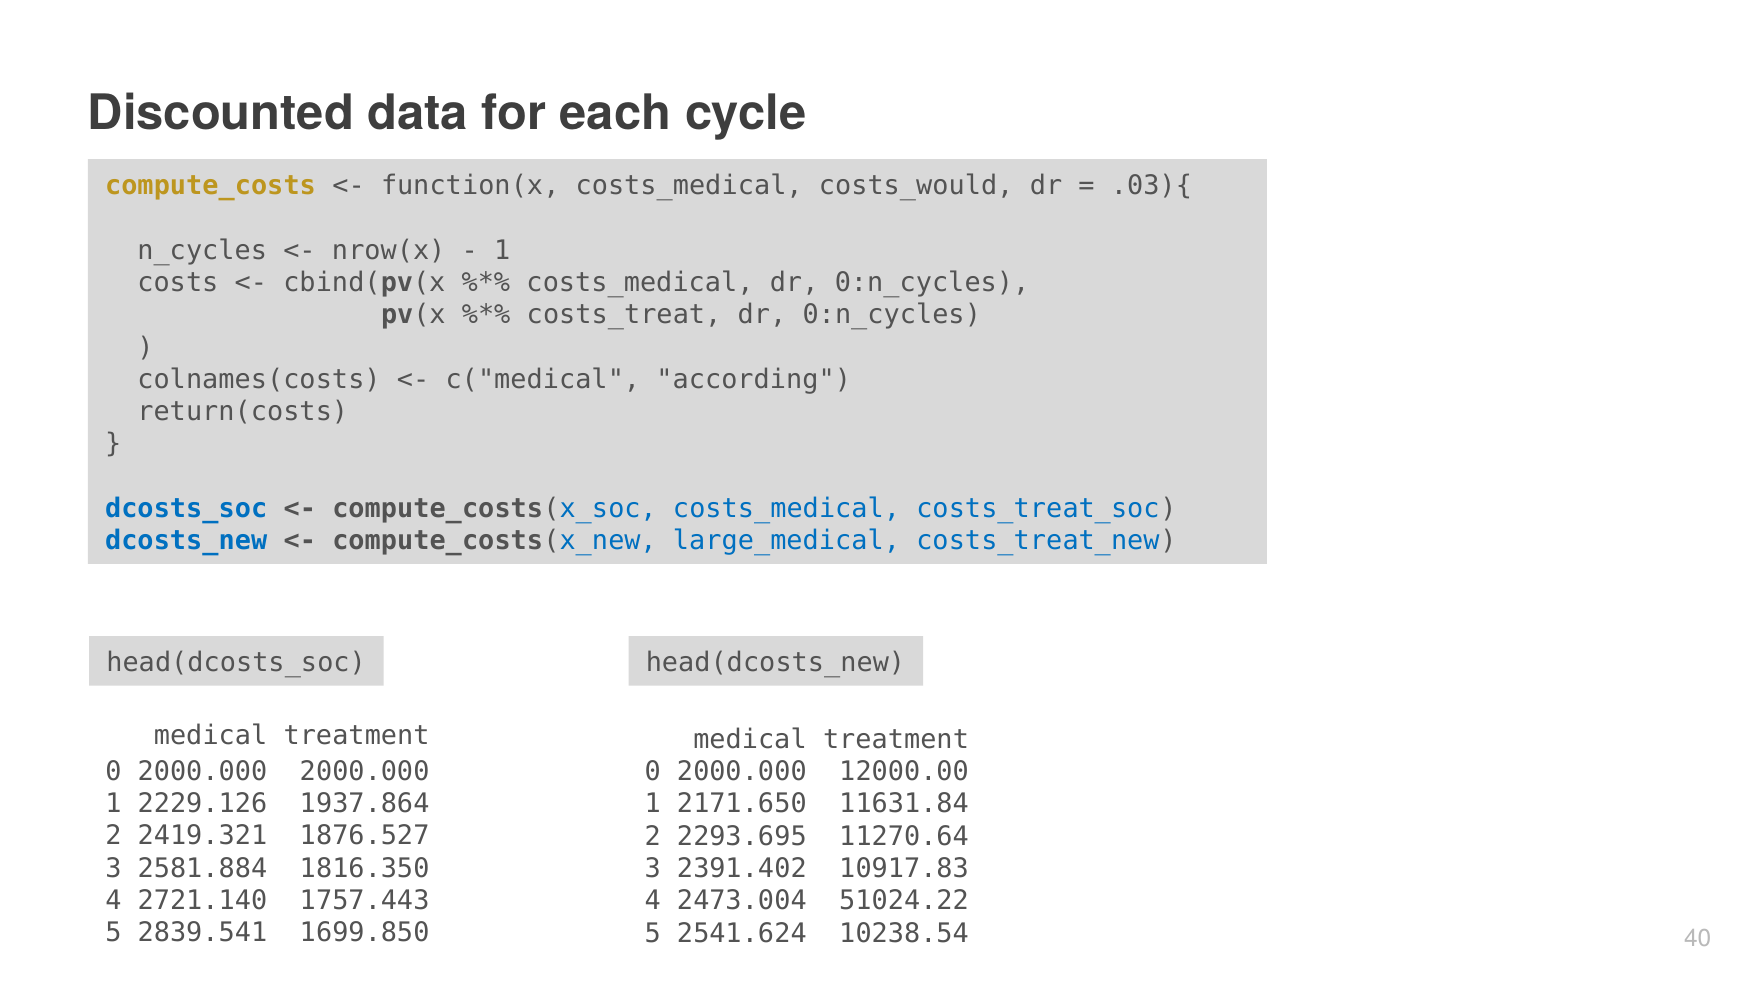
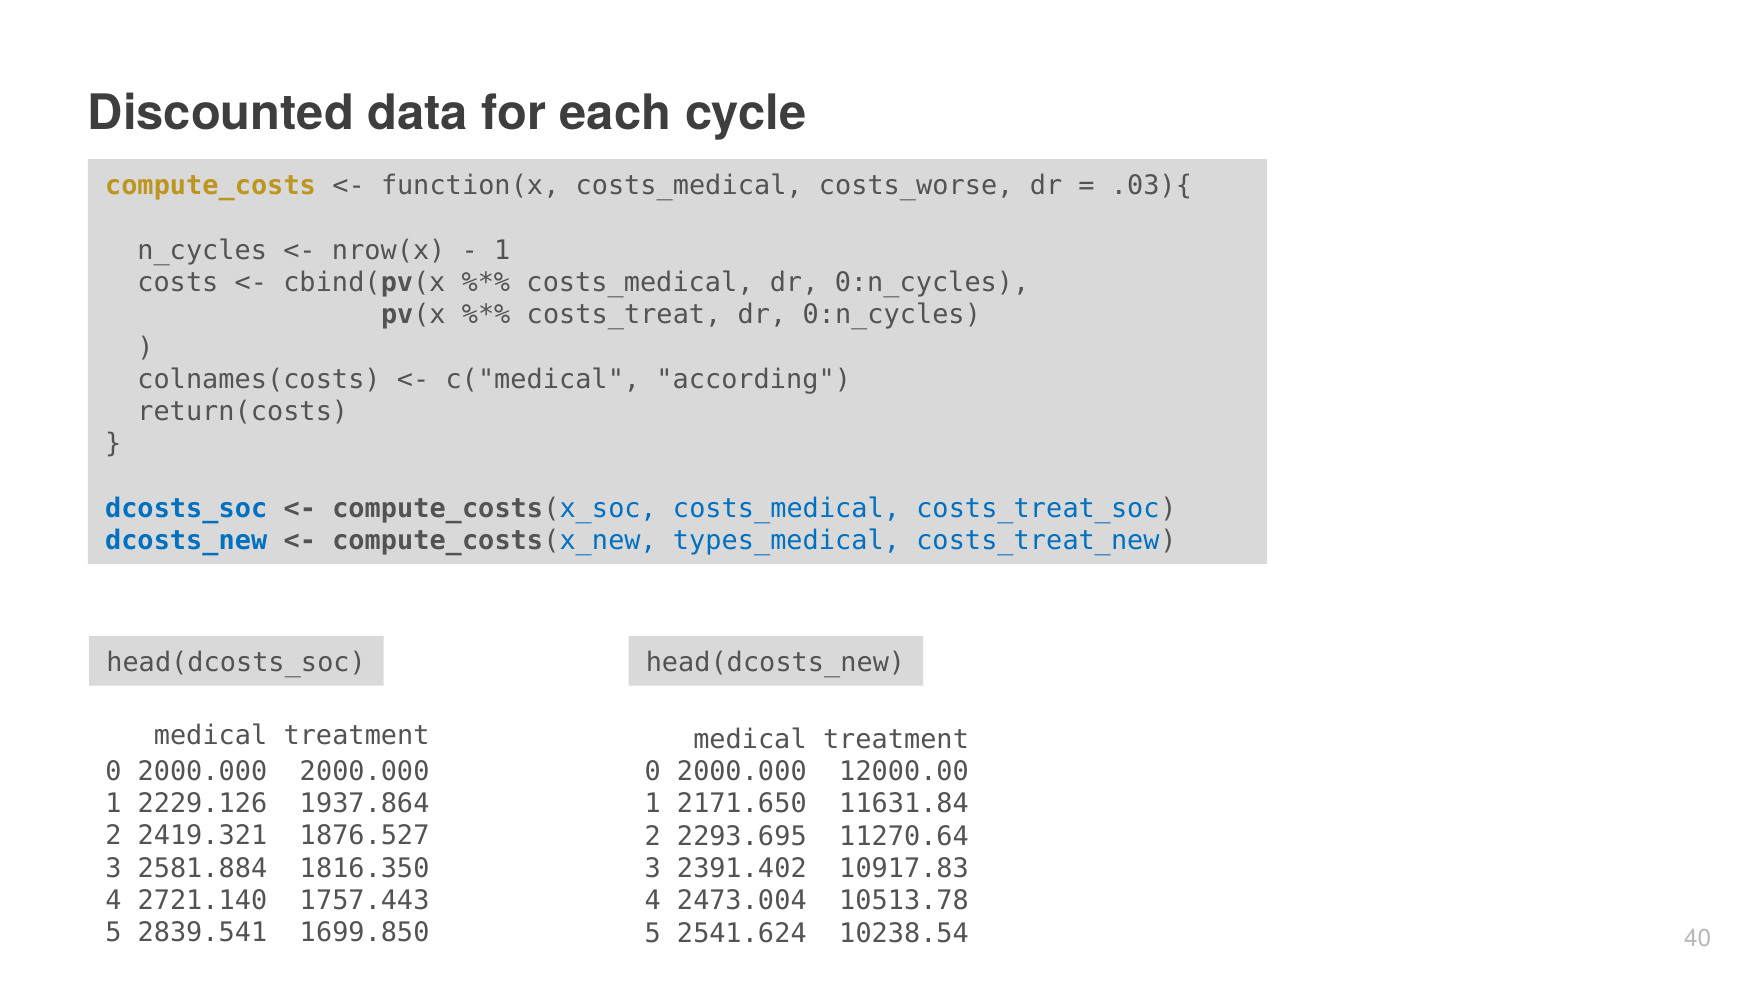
costs_would: costs_would -> costs_worse (916, 186)
large_medical: large_medical -> types_medical (786, 541)
51024.22: 51024.22 -> 10513.78 (904, 900)
